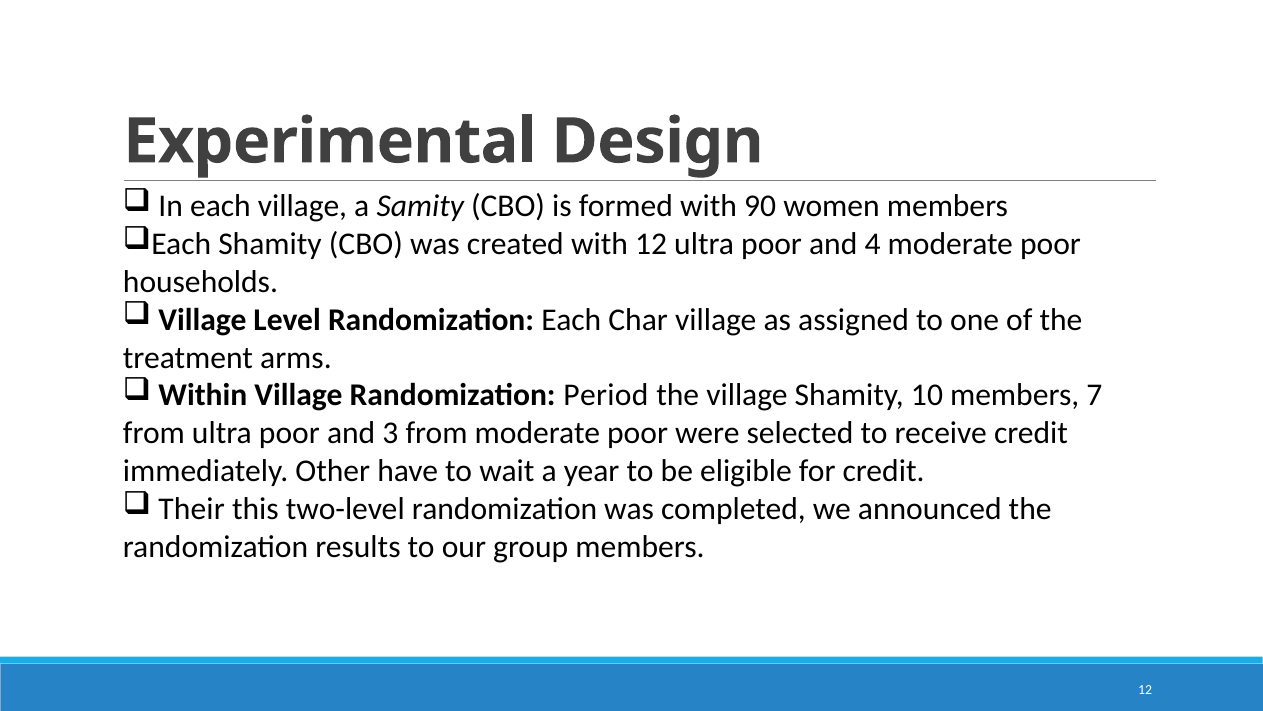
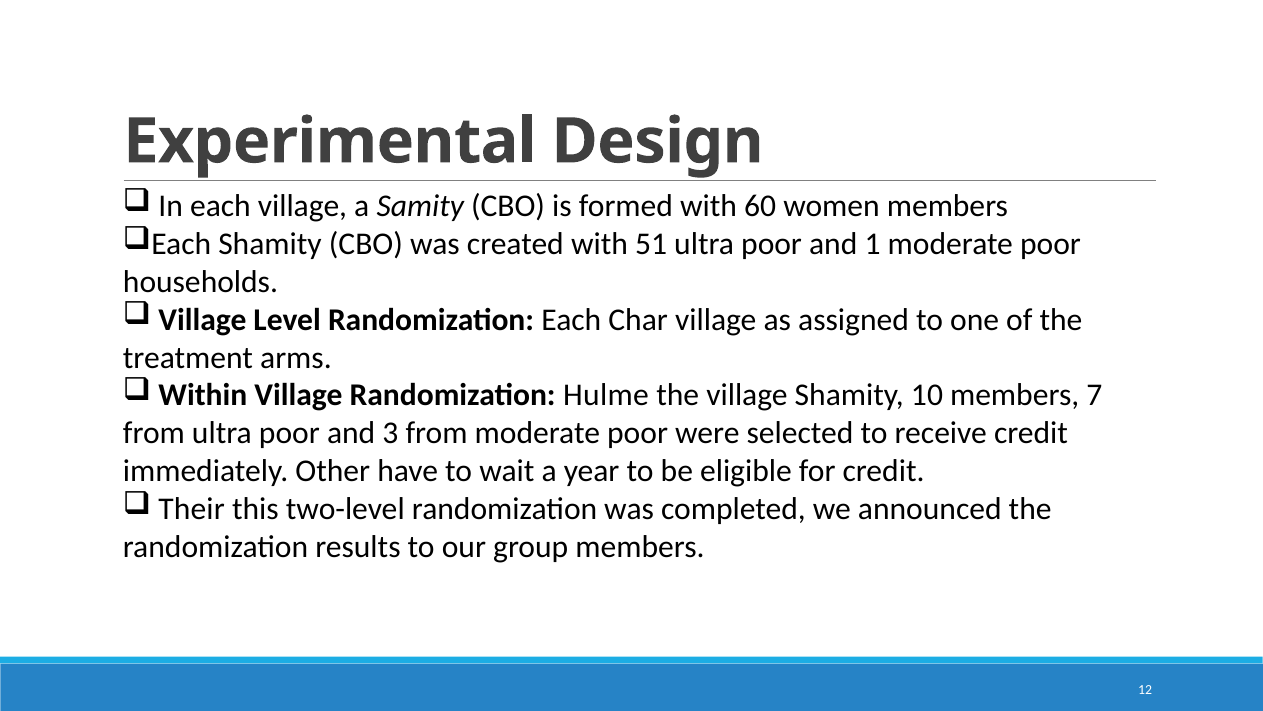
90: 90 -> 60 (760, 206)
with 12: 12 -> 51 (651, 244)
4: 4 -> 1 (873, 244)
Period: Period -> Hulme (606, 395)
